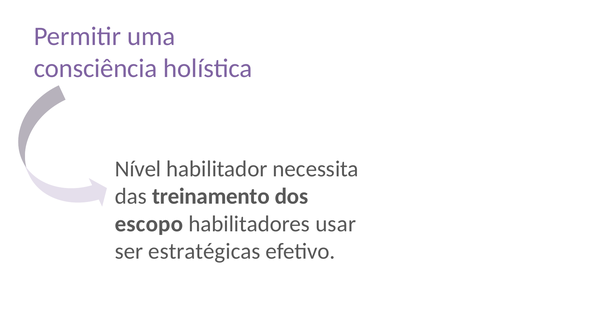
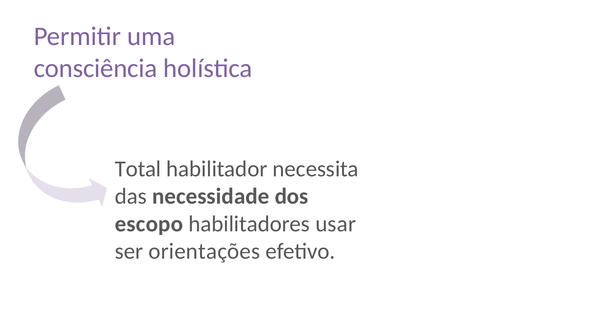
Nível: Nível -> Total (138, 169)
treinamento: treinamento -> necessidade (211, 197)
estratégicas: estratégicas -> orientações (204, 252)
